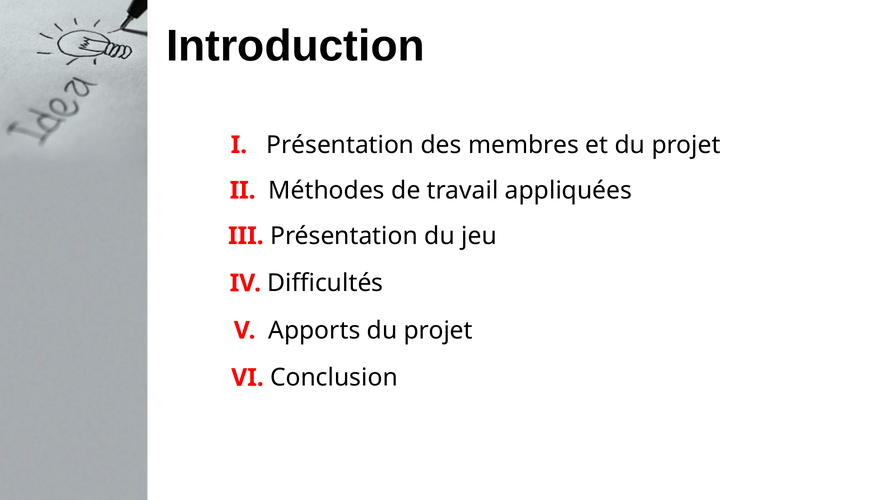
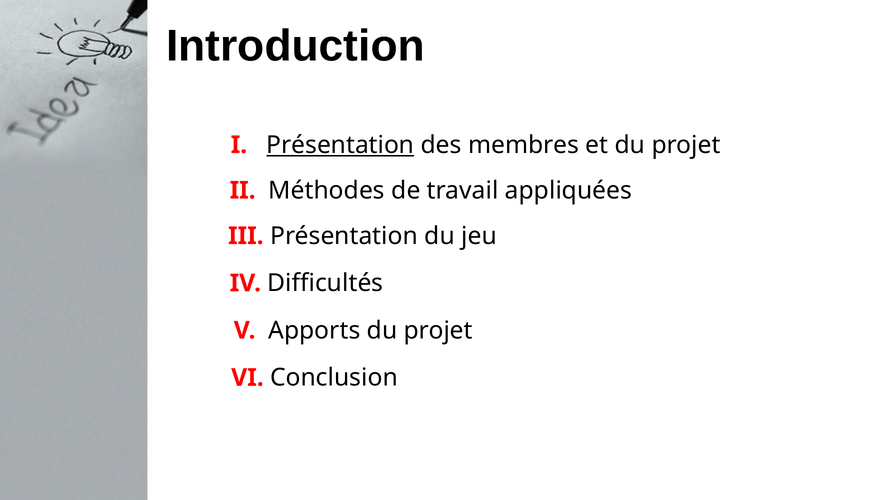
Présentation underline: none -> present (340, 145)
